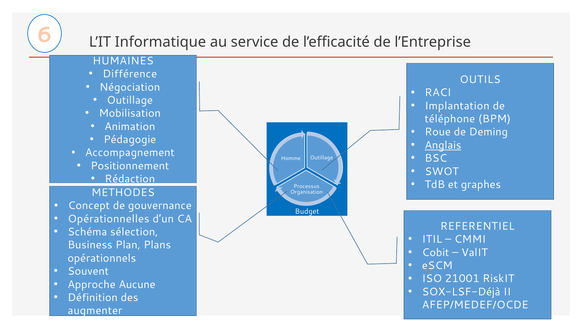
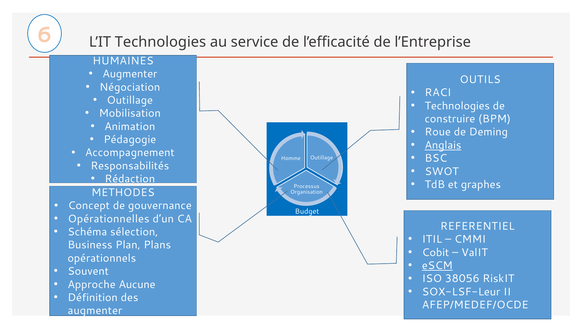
L’IT Informatique: Informatique -> Technologies (160, 42)
Différence: Différence -> Augmenter (130, 74)
Implantation: Implantation -> Technologies (457, 106)
téléphone: téléphone -> construire (450, 119)
Positionnement: Positionnement -> Responsabilités (130, 165)
eSCM underline: none -> present (437, 265)
21001: 21001 -> 38056 (462, 278)
SOX-LSF-Déjà: SOX-LSF-Déjà -> SOX-LSF-Leur (461, 291)
